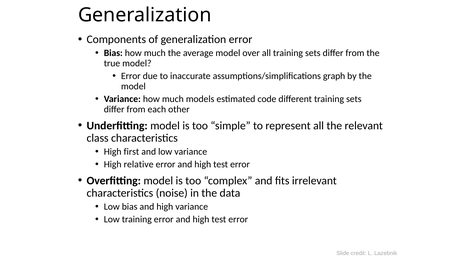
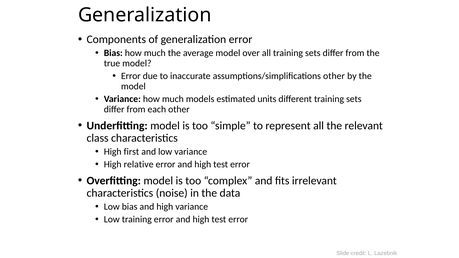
assumptions/simplifications graph: graph -> other (334, 76)
code: code -> units (267, 99)
